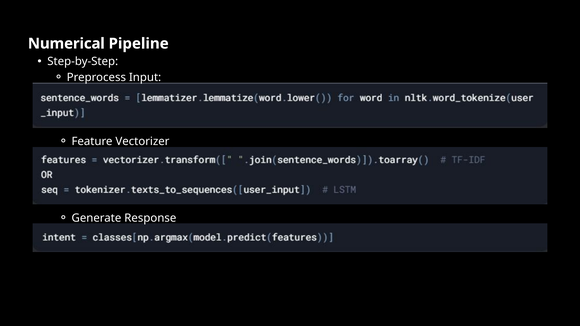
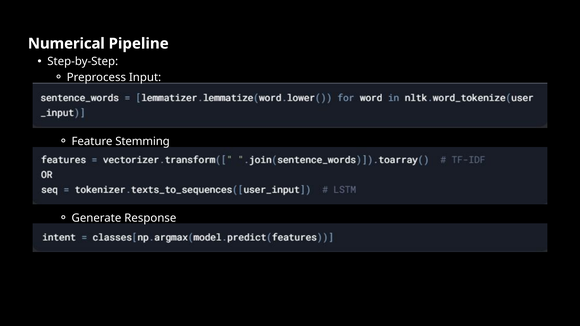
Vectorizer: Vectorizer -> Stemming (143, 142)
